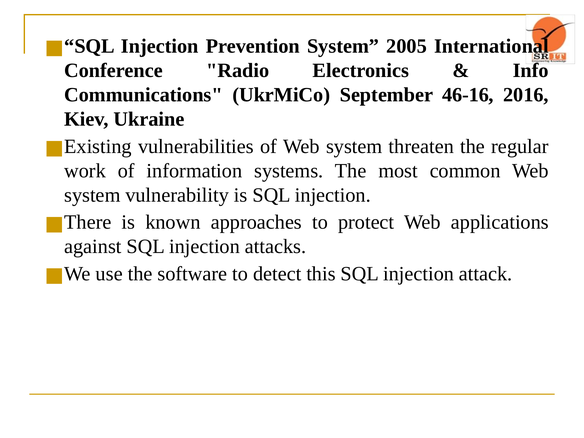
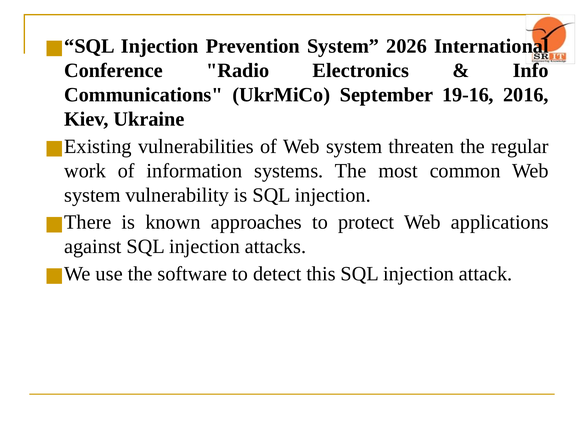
2005: 2005 -> 2026 (407, 46)
46-16: 46-16 -> 19-16 (468, 95)
